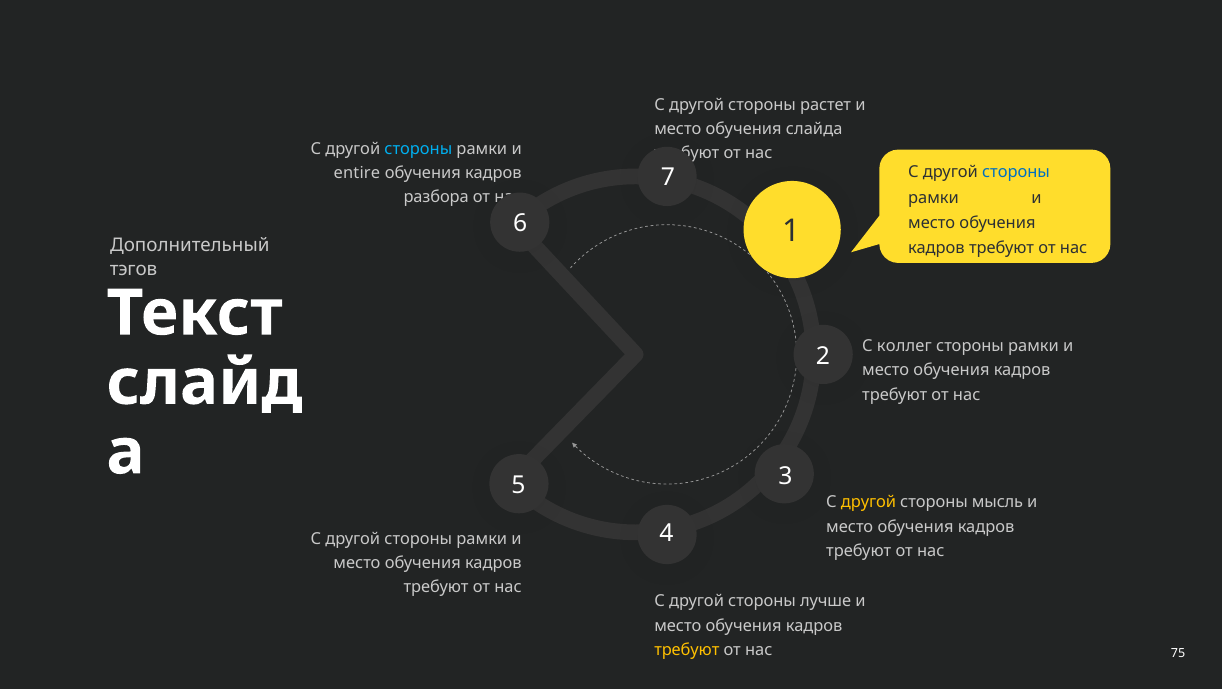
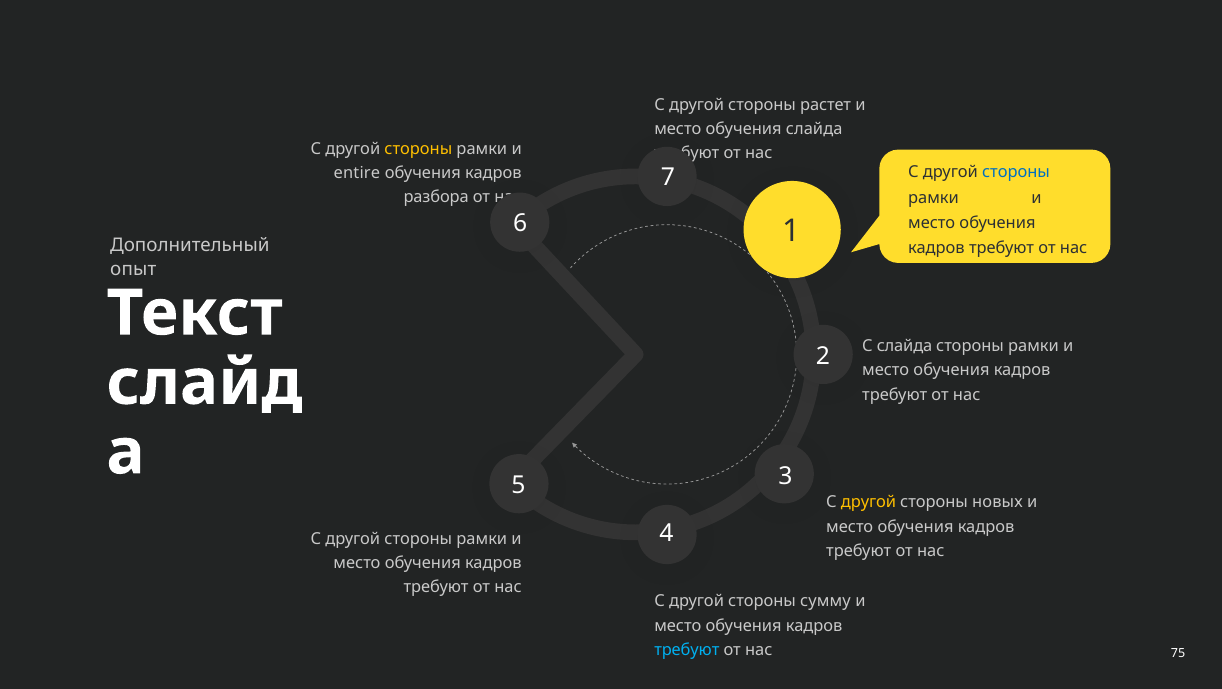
стороны colour: light blue -> yellow (418, 149)
тэгов: тэгов -> опыт (133, 269)
коллег: коллег -> слайда (905, 346)
мысль: мысль -> новых (997, 502)
лучше: лучше -> сумму (826, 601)
требуют colour: yellow -> light blue (687, 650)
